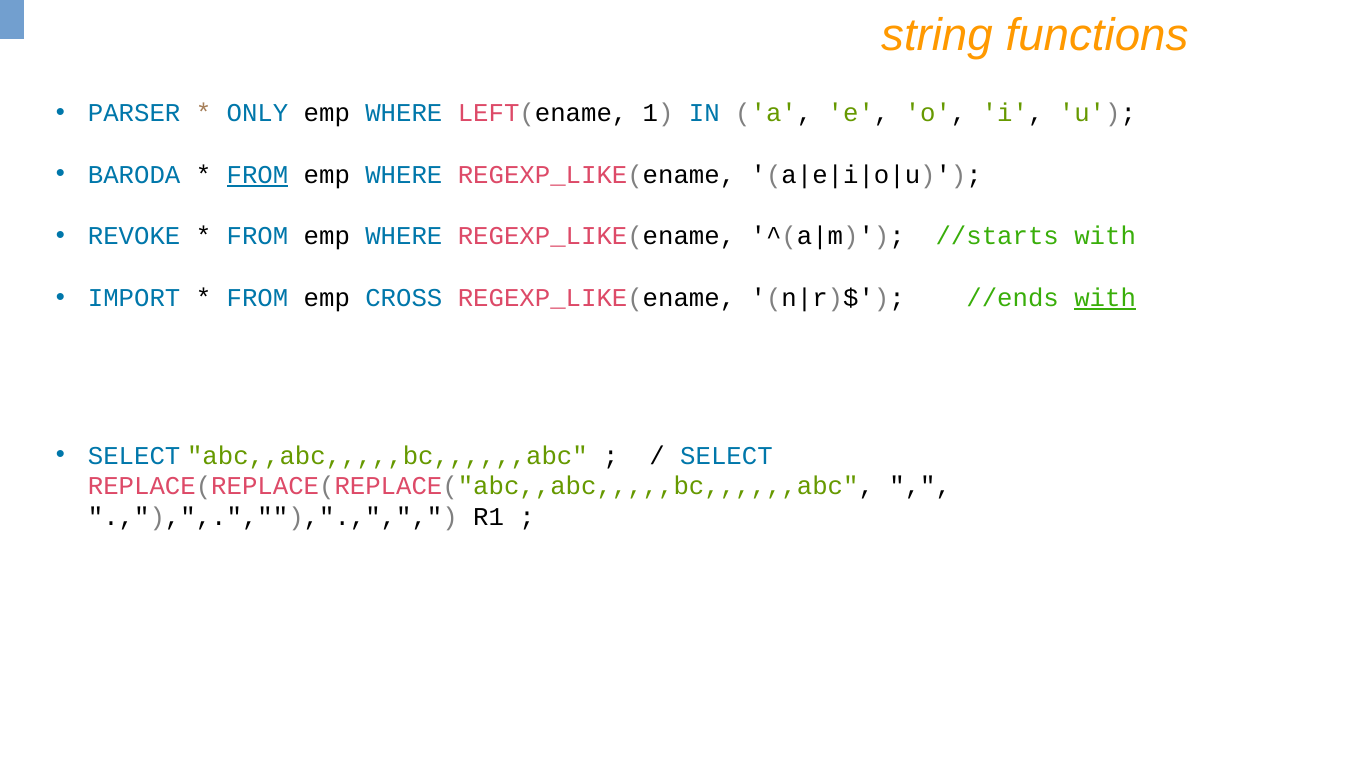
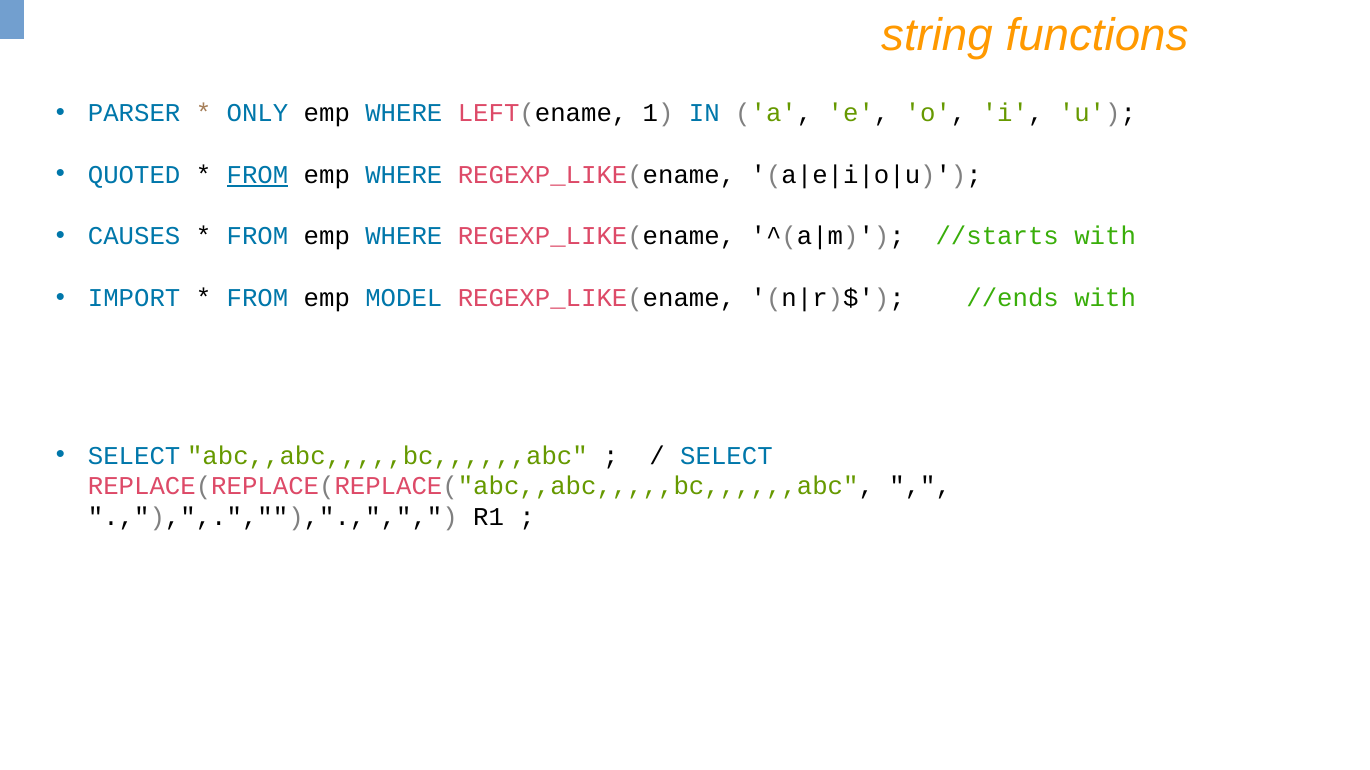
BARODA: BARODA -> QUOTED (134, 175)
REVOKE: REVOKE -> CAUSES (134, 237)
CROSS: CROSS -> MODEL (404, 298)
with underline: present -> none (1105, 298)
